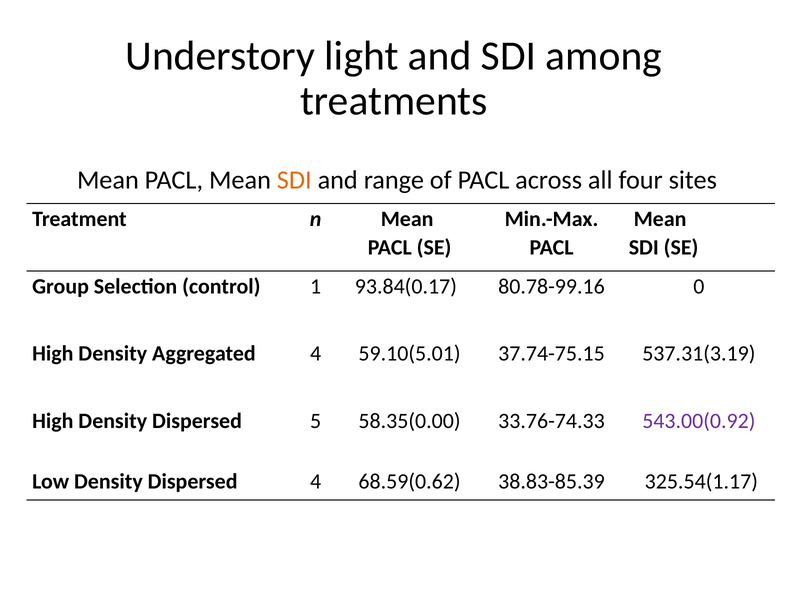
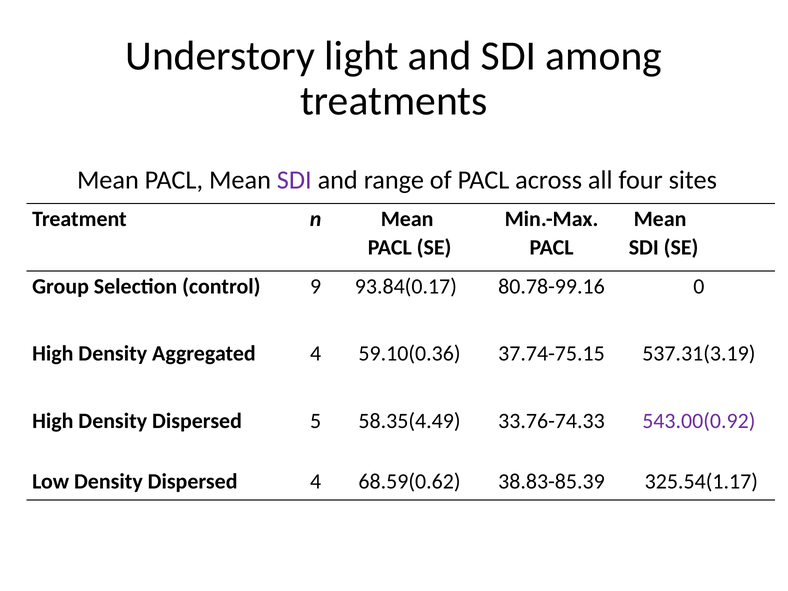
SDI colour: orange -> purple (294, 180)
1: 1 -> 9 (316, 286)
59.10(5.01: 59.10(5.01 -> 59.10(0.36 (410, 354)
58.35(0.00: 58.35(0.00 -> 58.35(4.49 (410, 421)
